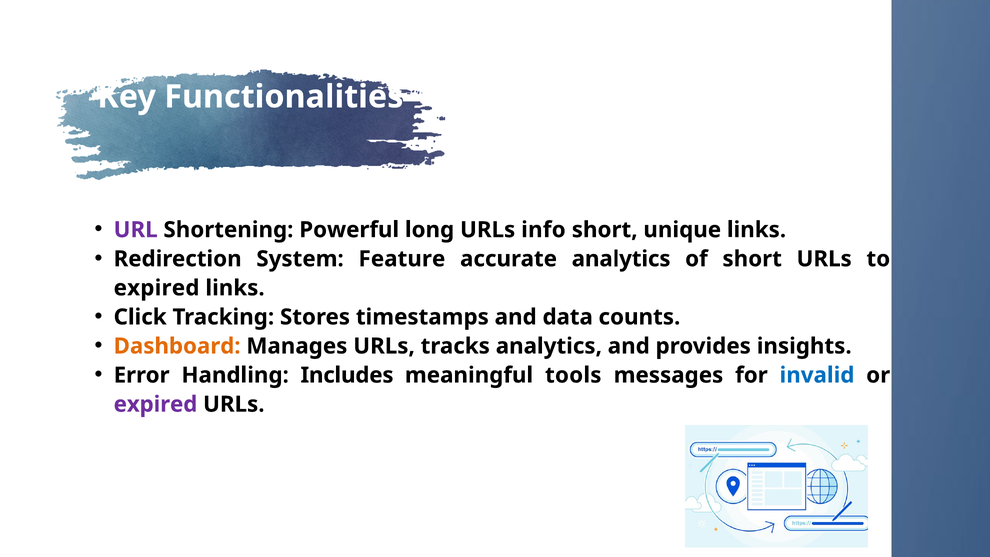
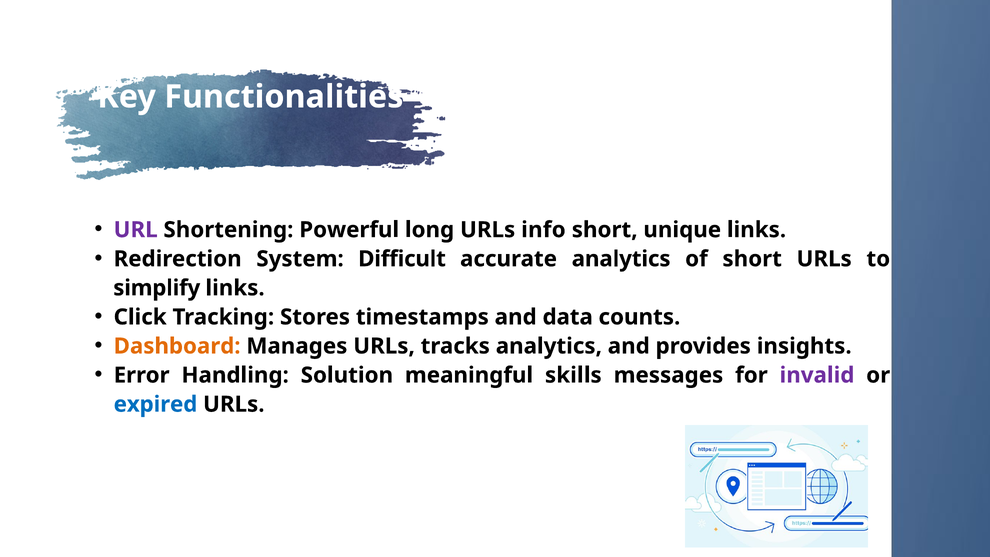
Feature: Feature -> Difficult (402, 259)
expired: expired -> simplify (157, 288)
Includes: Includes -> Solution (347, 375)
tools: tools -> skills (573, 375)
invalid colour: blue -> purple (817, 375)
expired colour: purple -> blue (155, 404)
